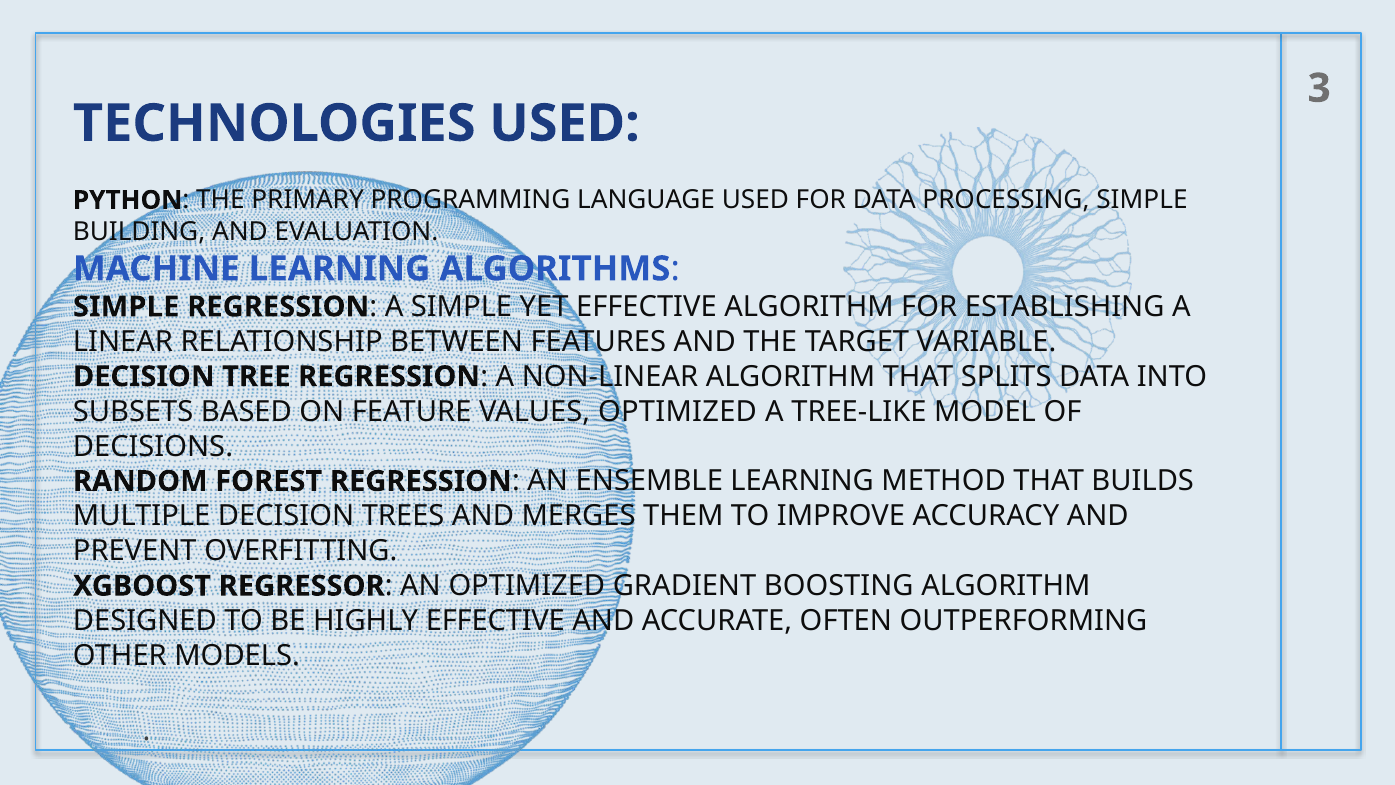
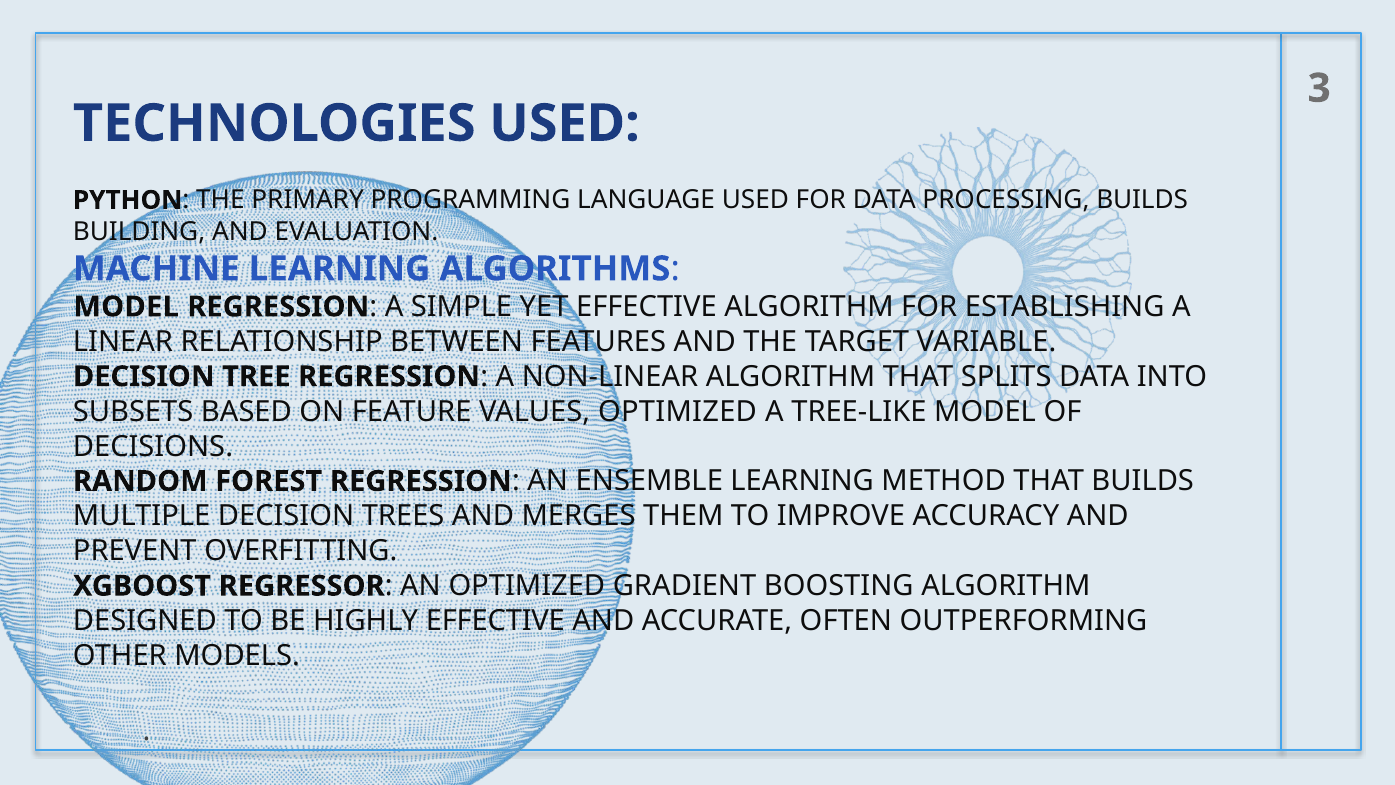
PROCESSING SIMPLE: SIMPLE -> BUILDS (1142, 200)
SIMPLE: SIMPLE -> MODEL (126, 307)
